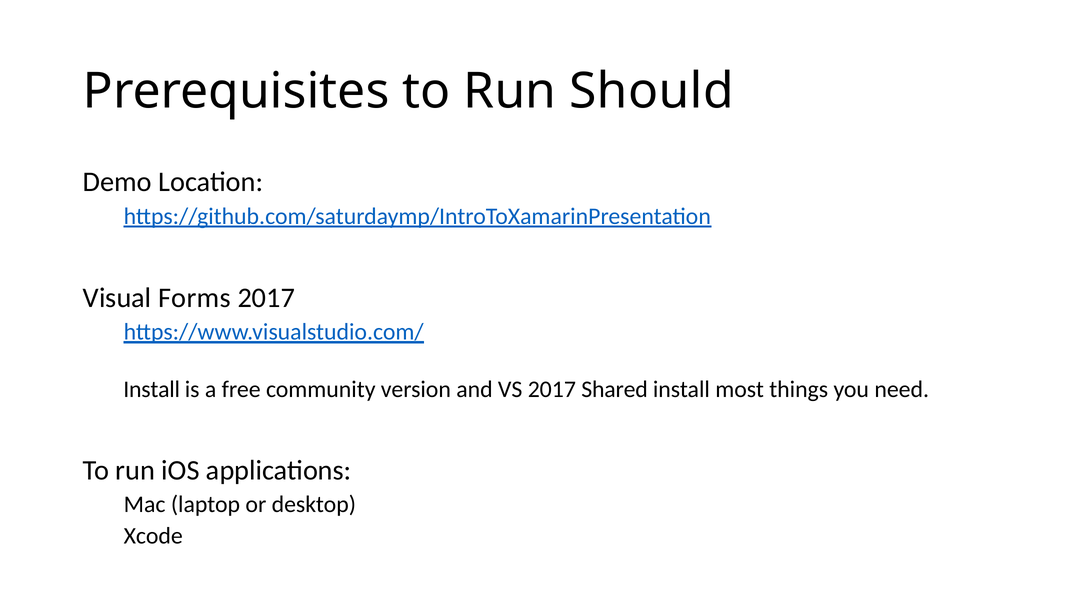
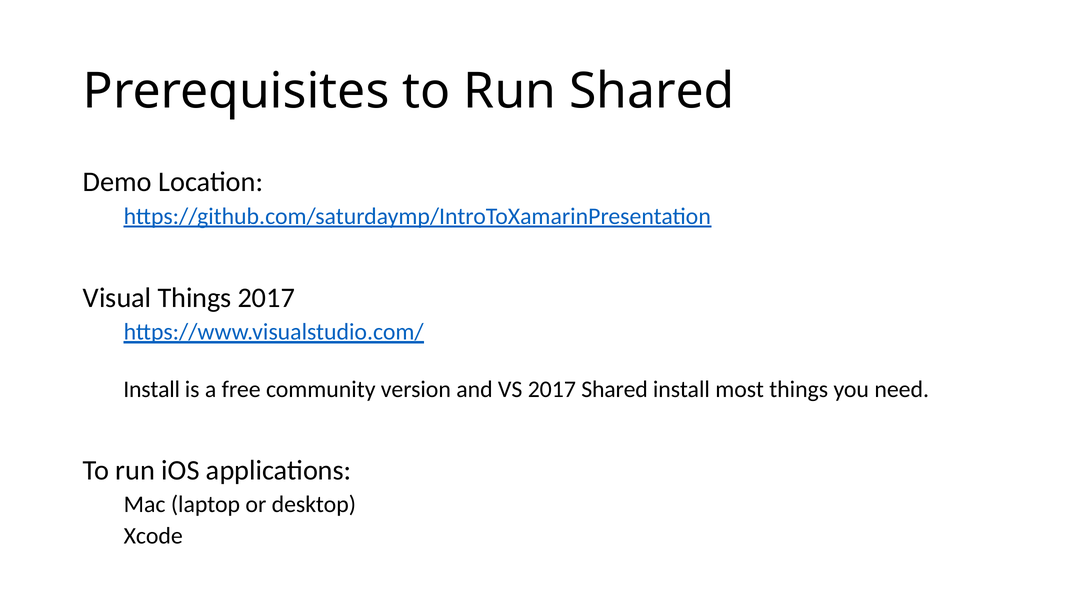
Run Should: Should -> Shared (652, 91)
Visual Forms: Forms -> Things (195, 298)
